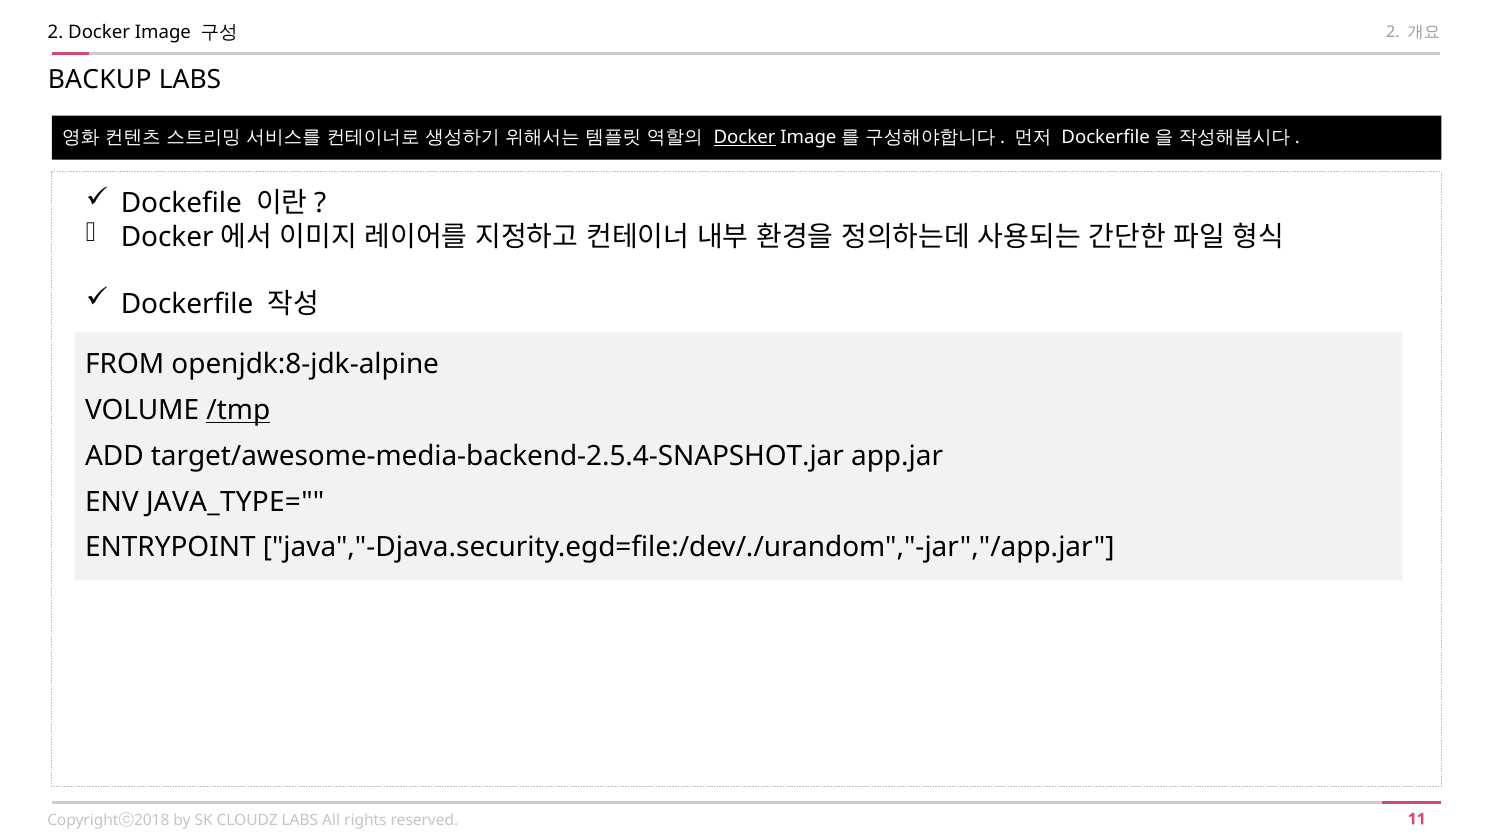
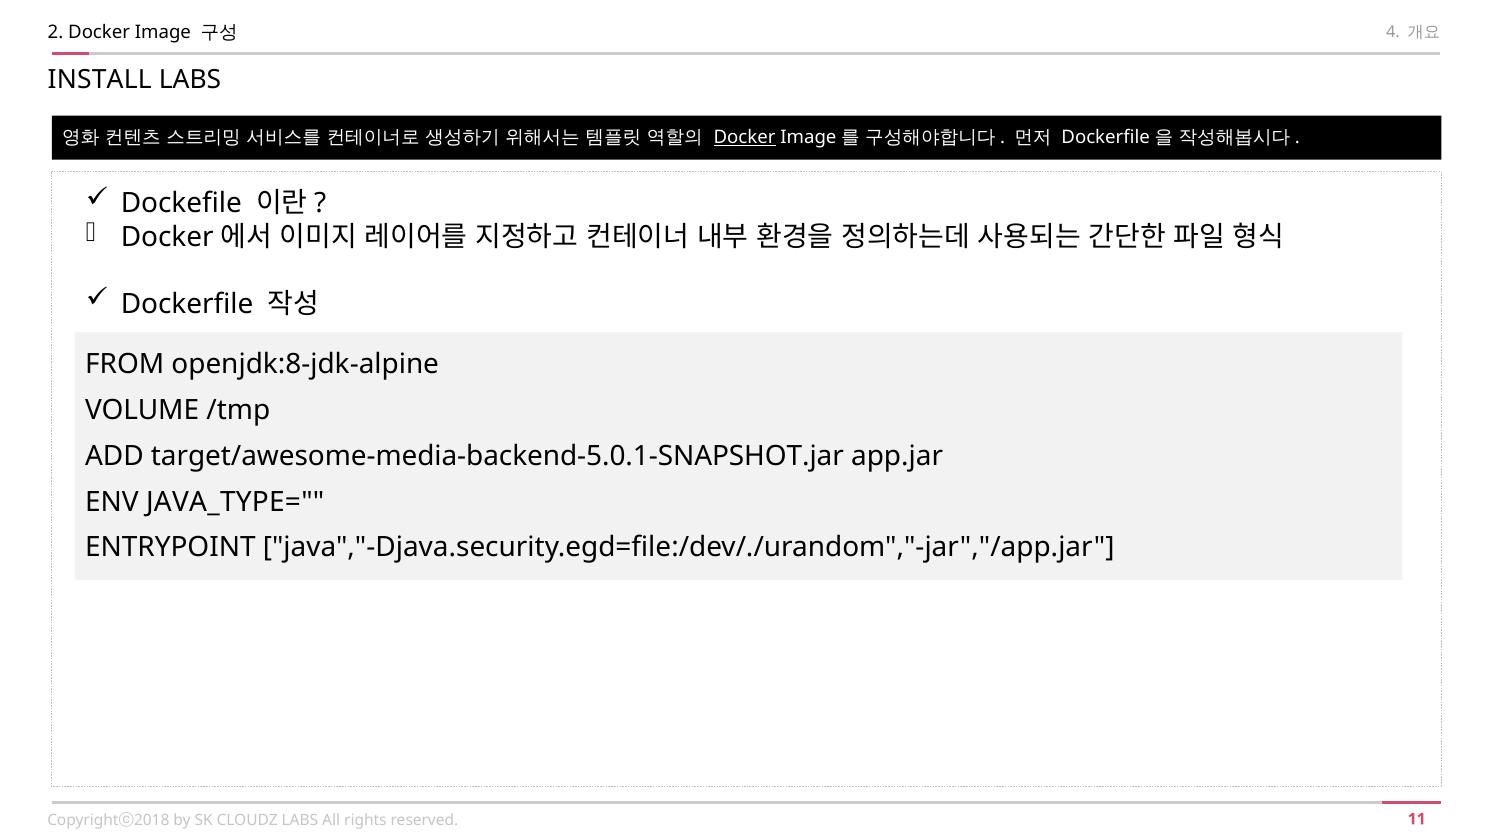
2: 2 -> 4 (1393, 32)
BACKUP: BACKUP -> INSTALL (100, 79)
/tmp underline: present -> none (238, 410)
target/awesome-media-backend-2.5.4-SNAPSHOT.jar: target/awesome-media-backend-2.5.4-SNAPSHOT.jar -> target/awesome-media-backend-5.0.1-SNAPSHOT.jar (497, 456)
